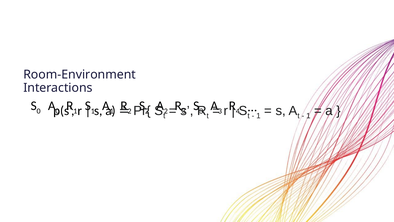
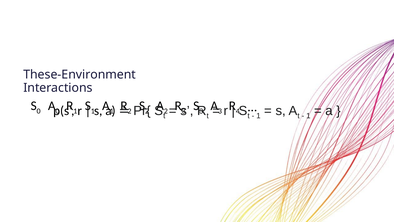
Room-Environment: Room-Environment -> These-Environment (80, 74)
